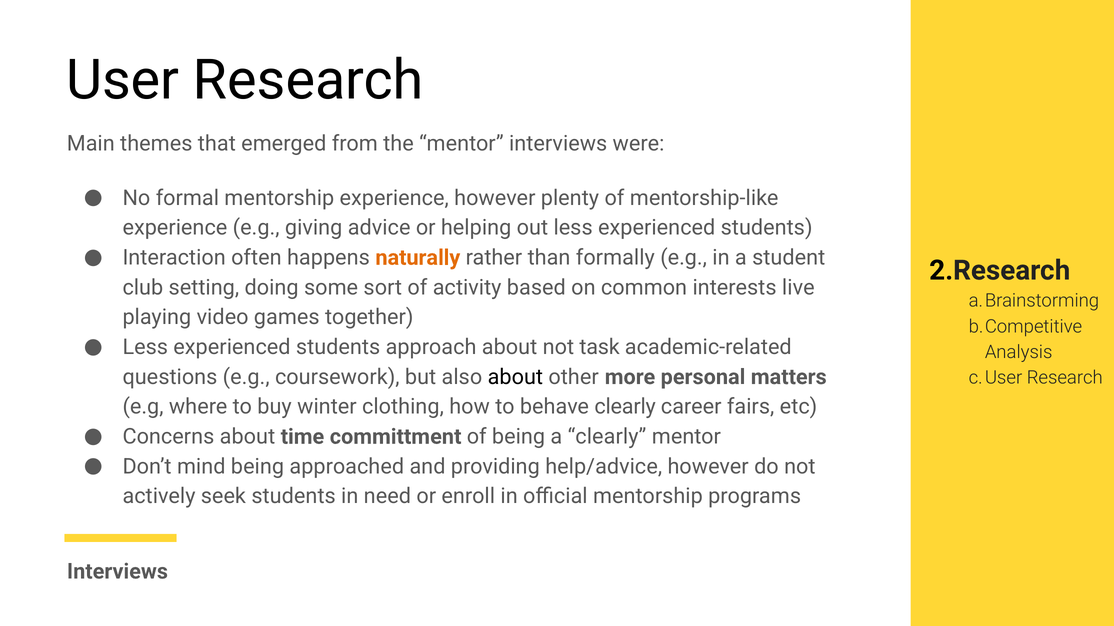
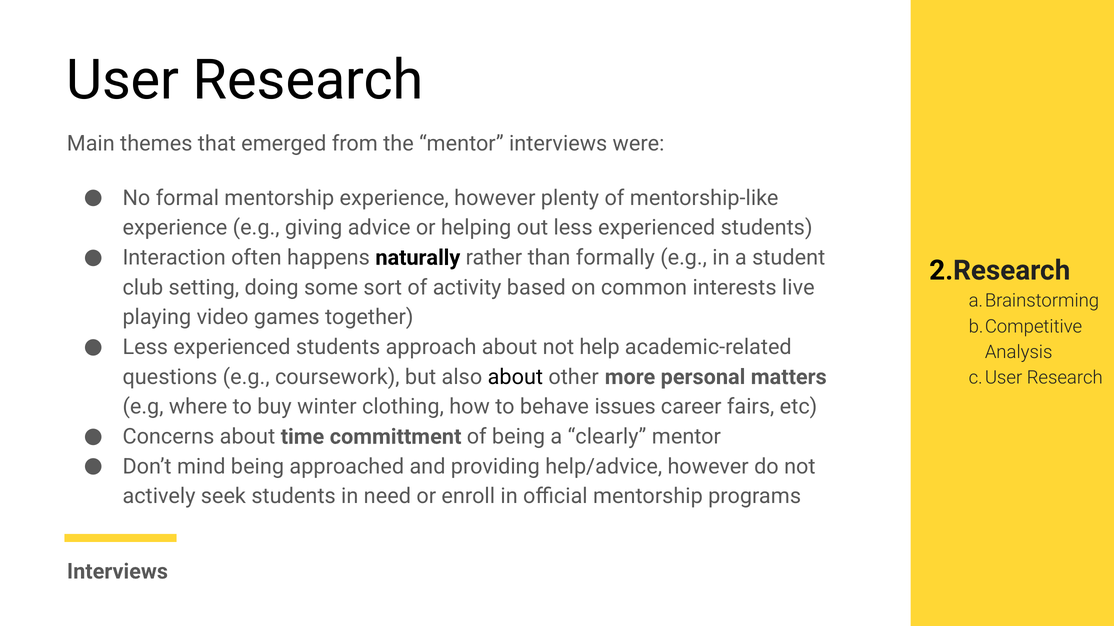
naturally colour: orange -> black (418, 258)
task: task -> help (600, 347)
behave clearly: clearly -> issues (625, 407)
